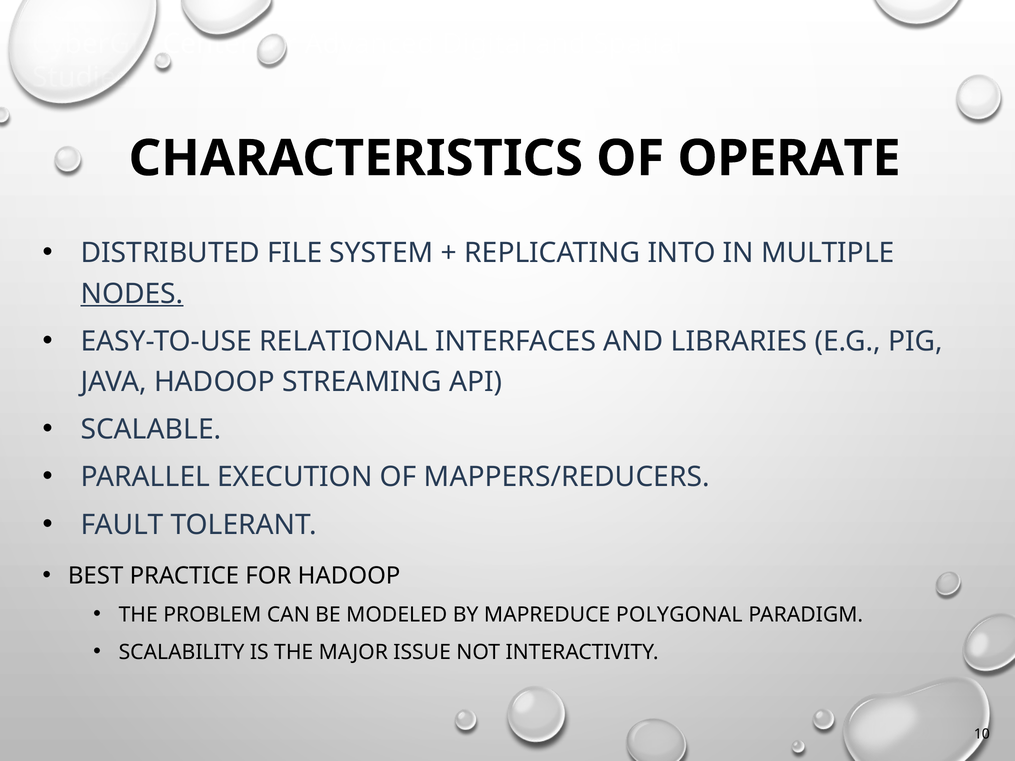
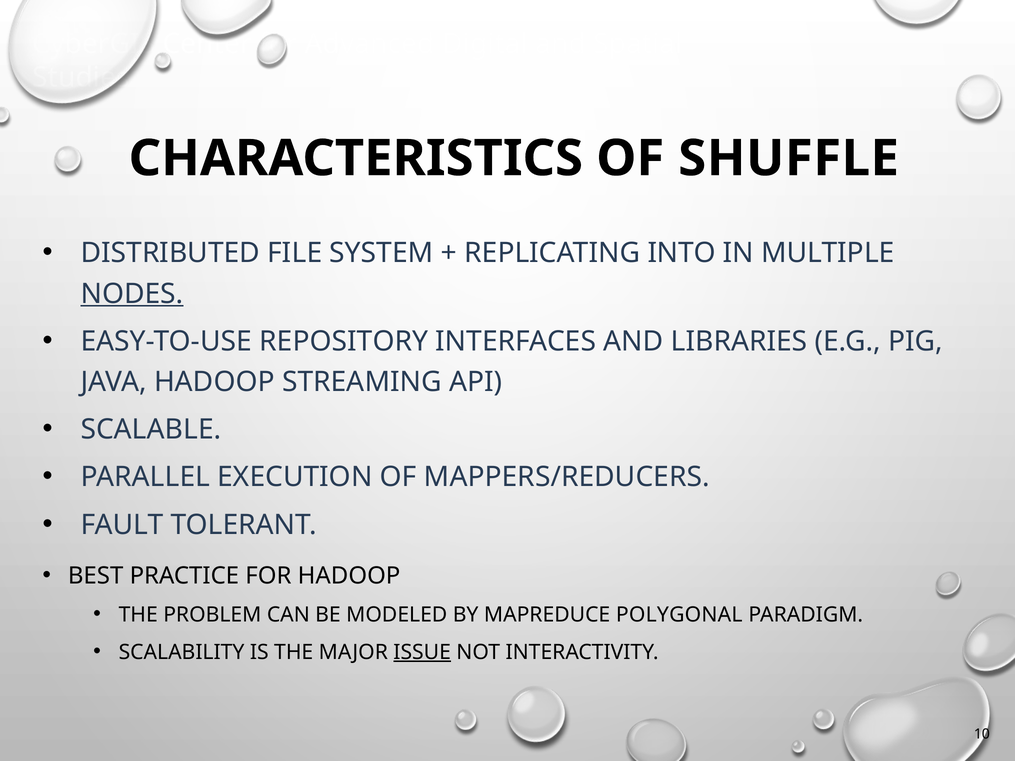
OPERATE: OPERATE -> SHUFFLE (789, 159)
RELATIONAL: RELATIONAL -> REPOSITORY (344, 341)
ISSUE underline: none -> present (422, 652)
